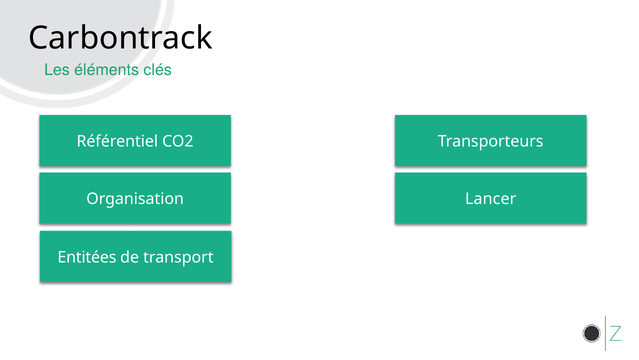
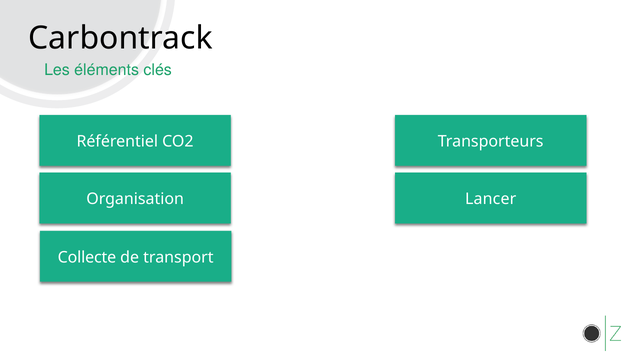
Entitées: Entitées -> Collecte (87, 257)
